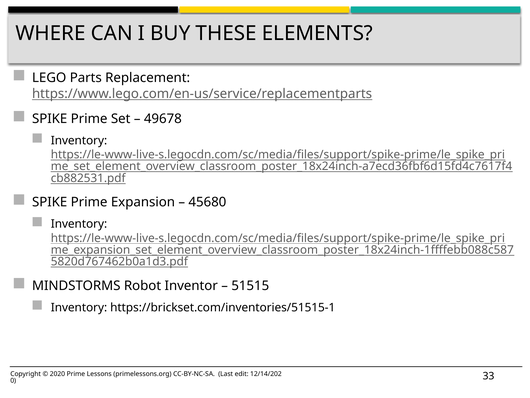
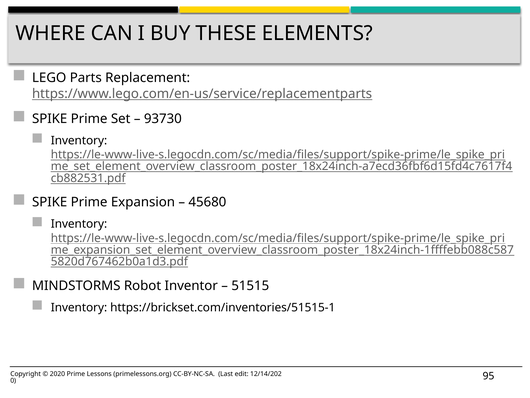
49678: 49678 -> 93730 (163, 119)
33: 33 -> 95 (488, 376)
